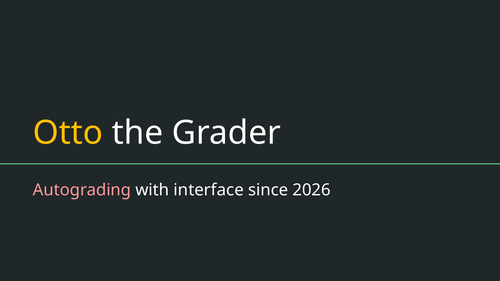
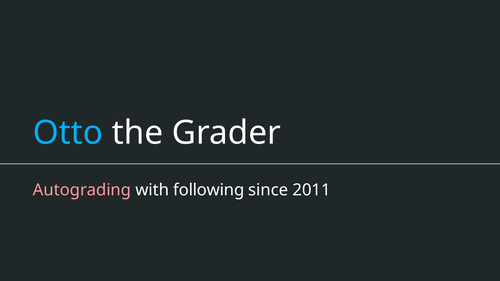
Otto colour: yellow -> light blue (68, 133)
interface: interface -> following (209, 190)
2026: 2026 -> 2011 (312, 190)
